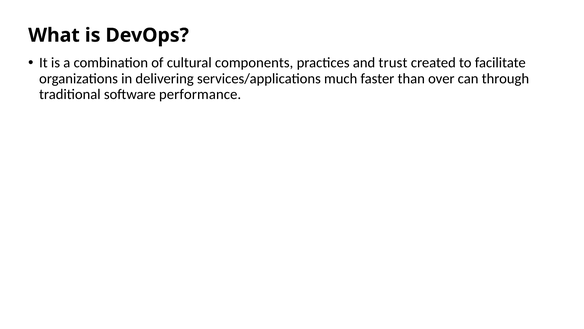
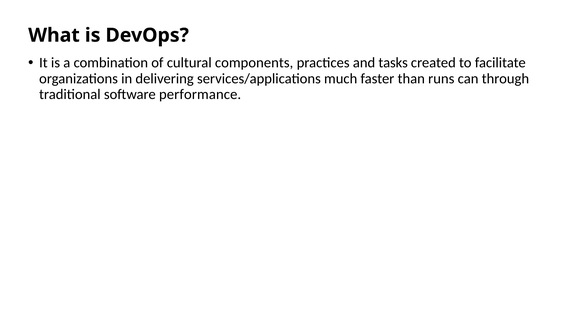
trust: trust -> tasks (393, 63)
over: over -> runs (441, 78)
